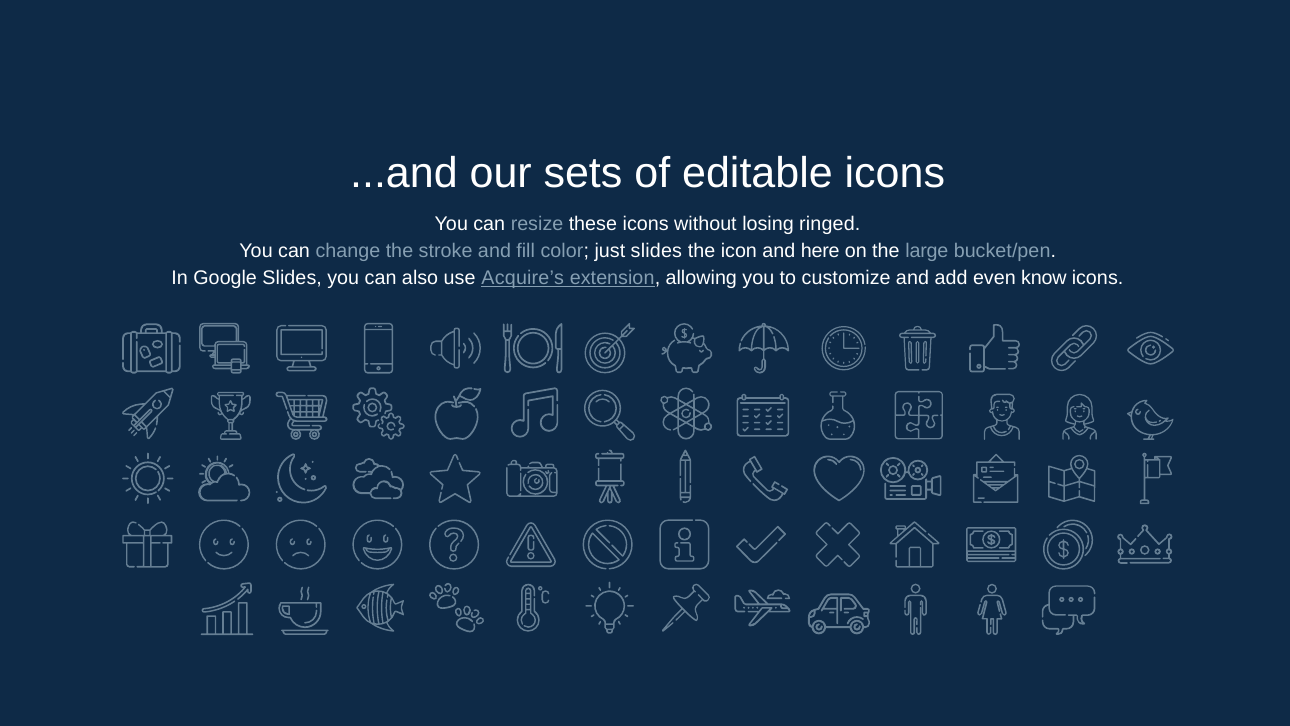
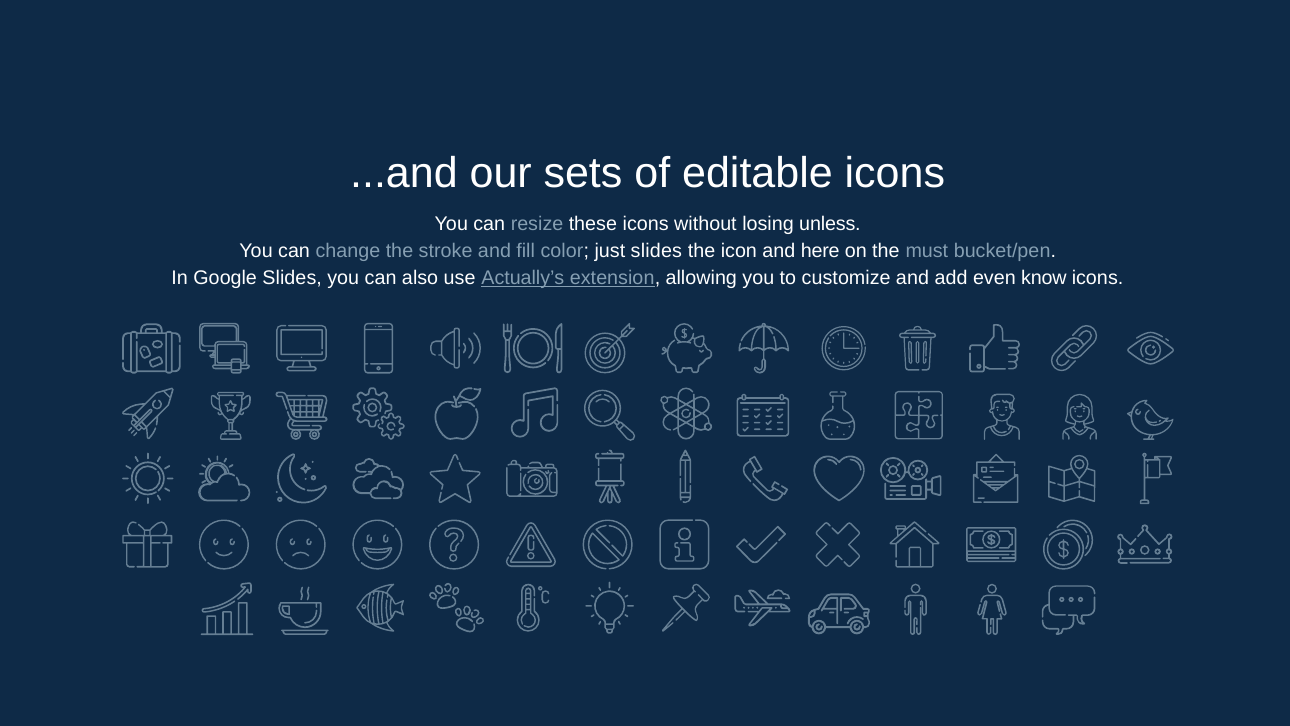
ringed: ringed -> unless (830, 224)
large: large -> must (927, 251)
Acquire’s: Acquire’s -> Actually’s (523, 278)
